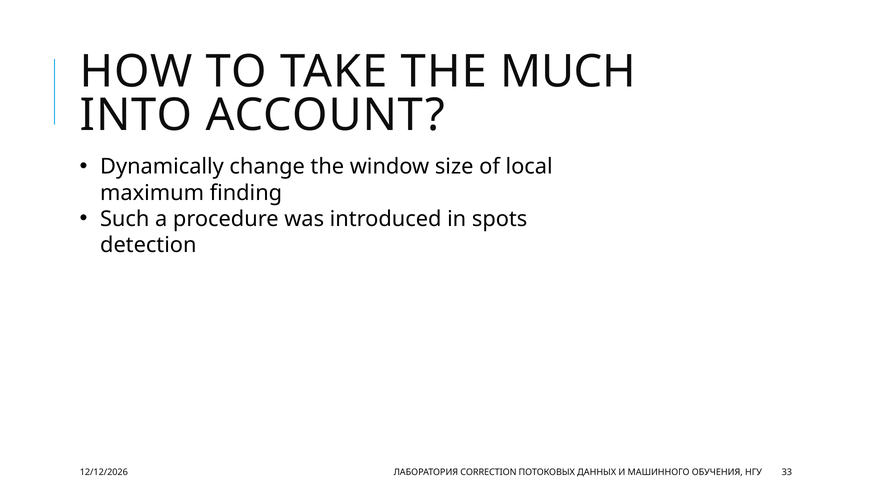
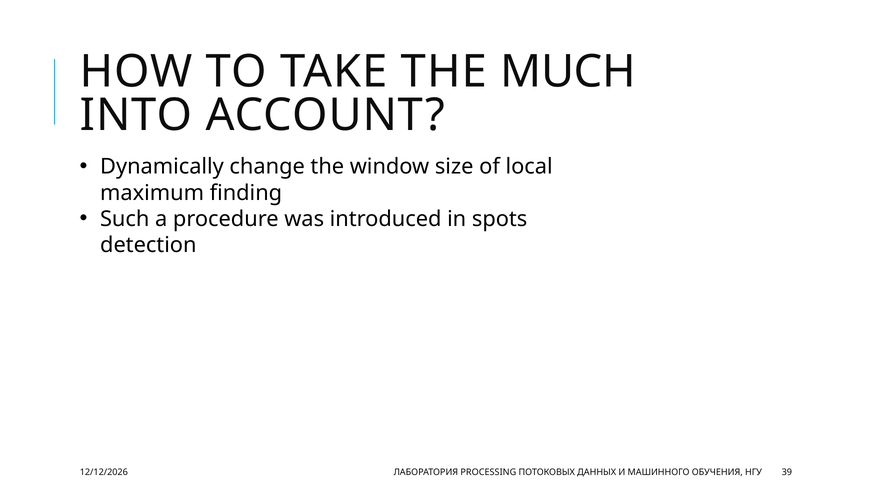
CORRECTION: CORRECTION -> PROCESSING (488, 473)
33: 33 -> 39 (787, 473)
